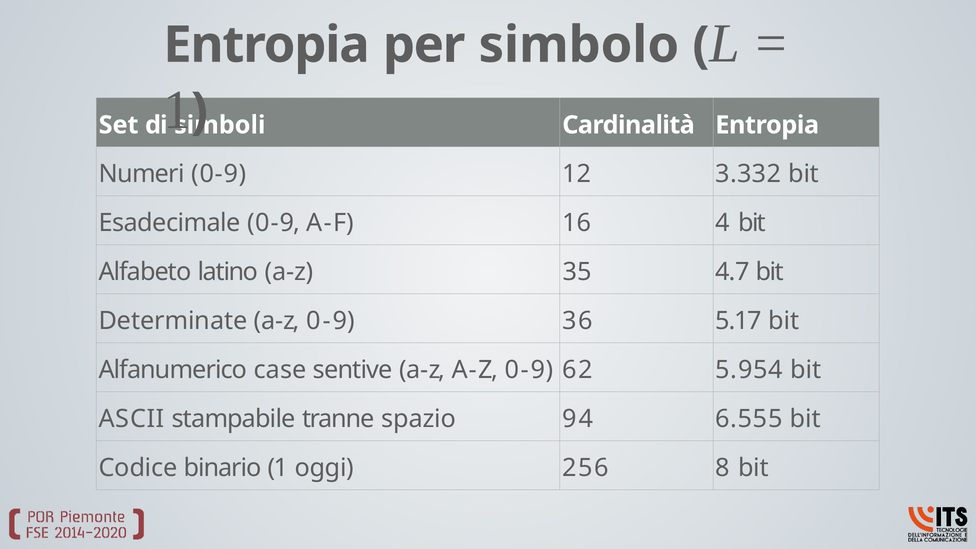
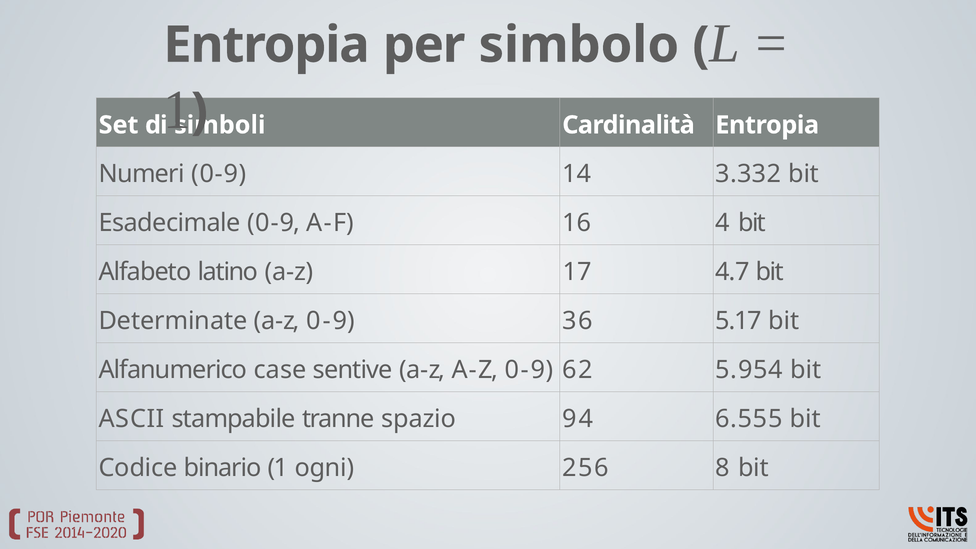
12: 12 -> 14 (577, 174)
35: 35 -> 17 (577, 272)
oggi: oggi -> ogni (324, 468)
